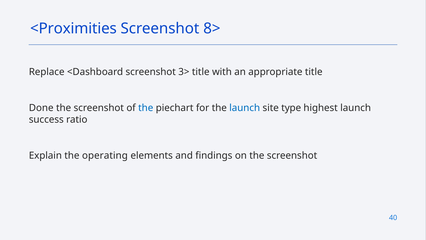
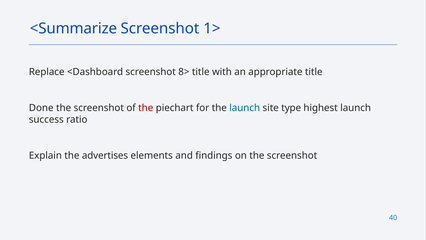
<Proximities: <Proximities -> <Summarize (73, 28)
8>: 8> -> 1> (212, 28)
3>: 3> -> 8> (184, 72)
the colour: blue -> red (146, 108)
operating: operating -> advertises (105, 155)
